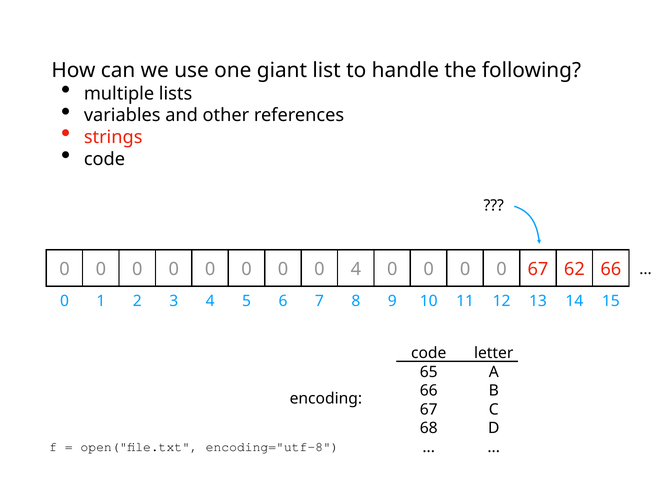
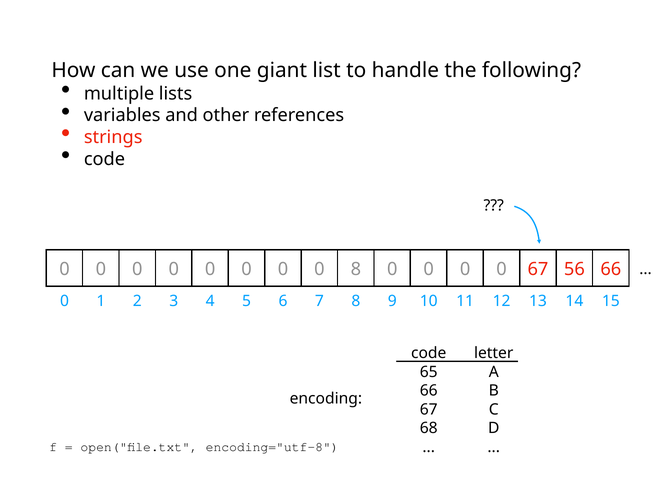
0 4: 4 -> 8 (356, 269)
62: 62 -> 56 (574, 269)
